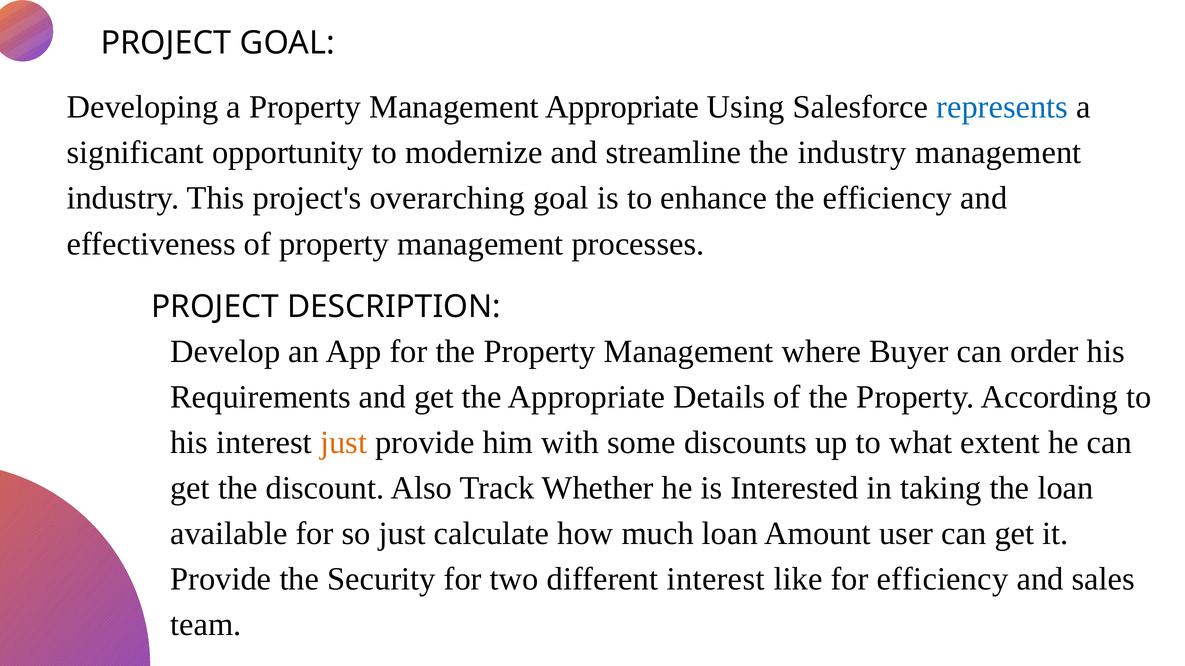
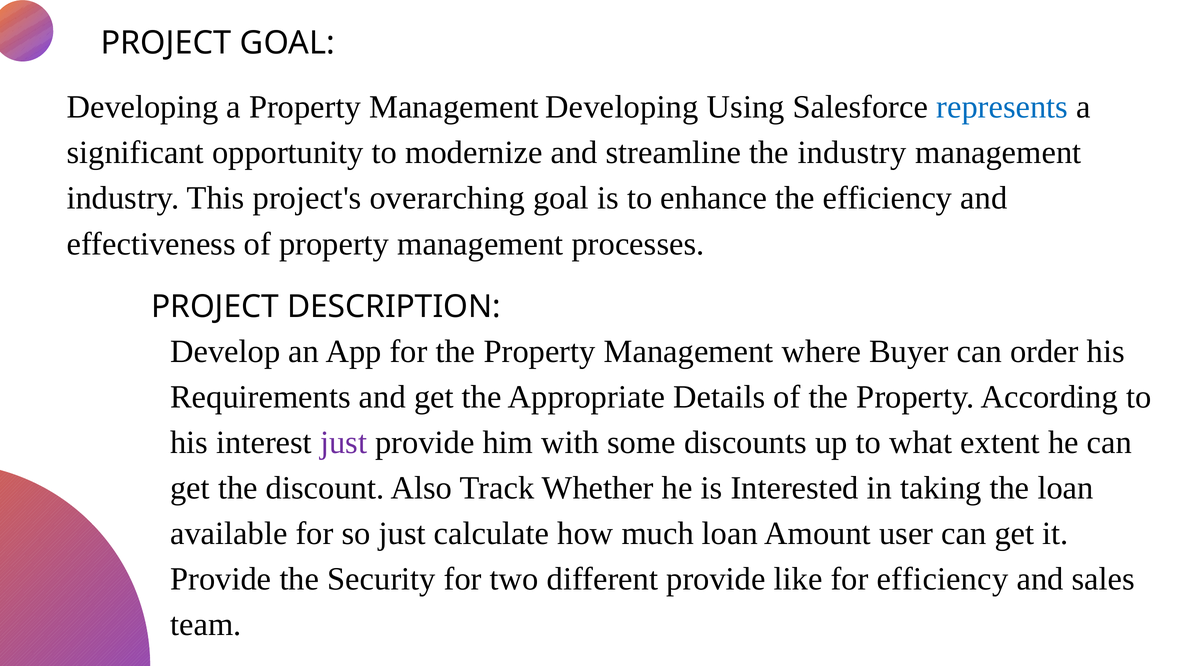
Management Appropriate: Appropriate -> Developing (622, 107)
just colour: orange -> purple (344, 443)
different interest: interest -> provide (716, 580)
